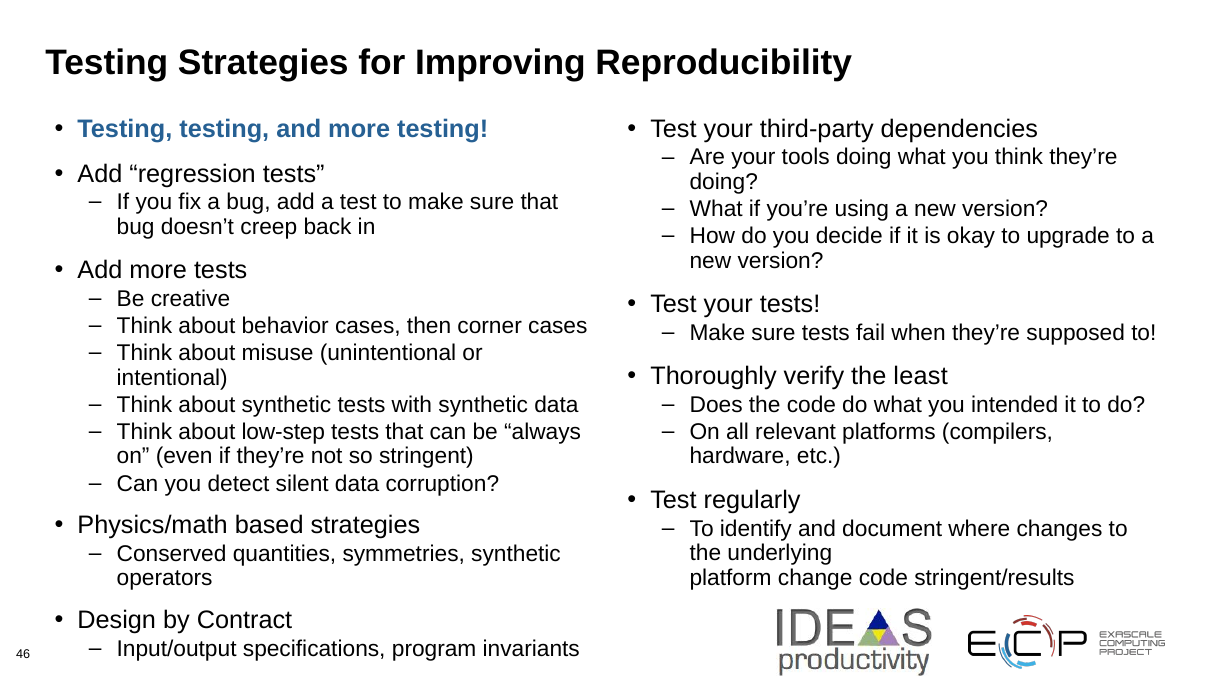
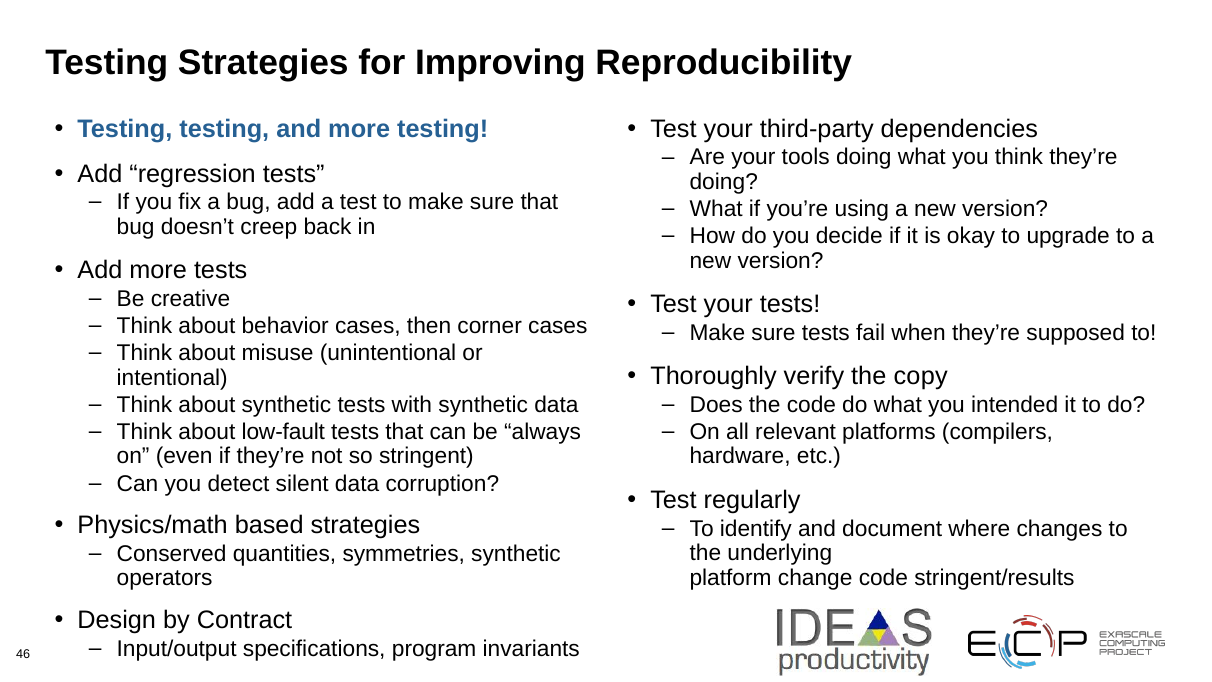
least: least -> copy (921, 376)
low-step: low-step -> low-fault (283, 432)
